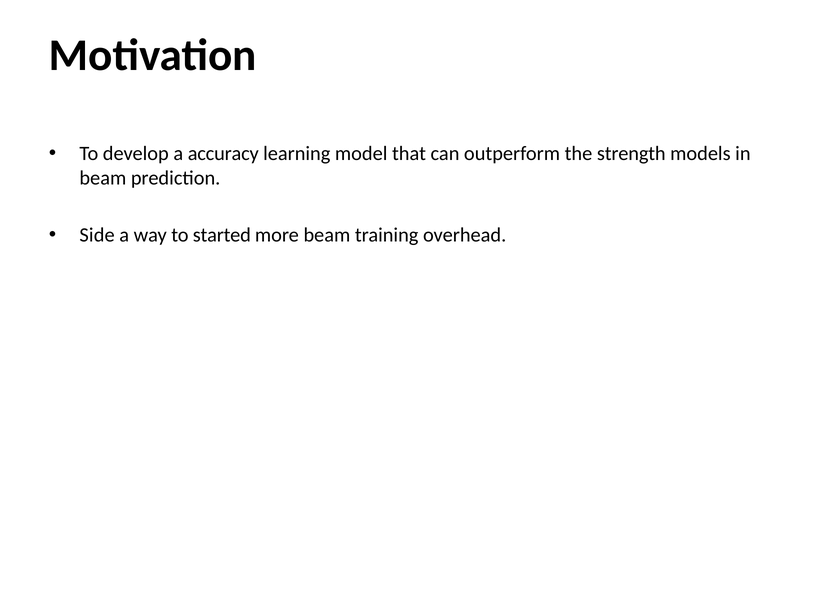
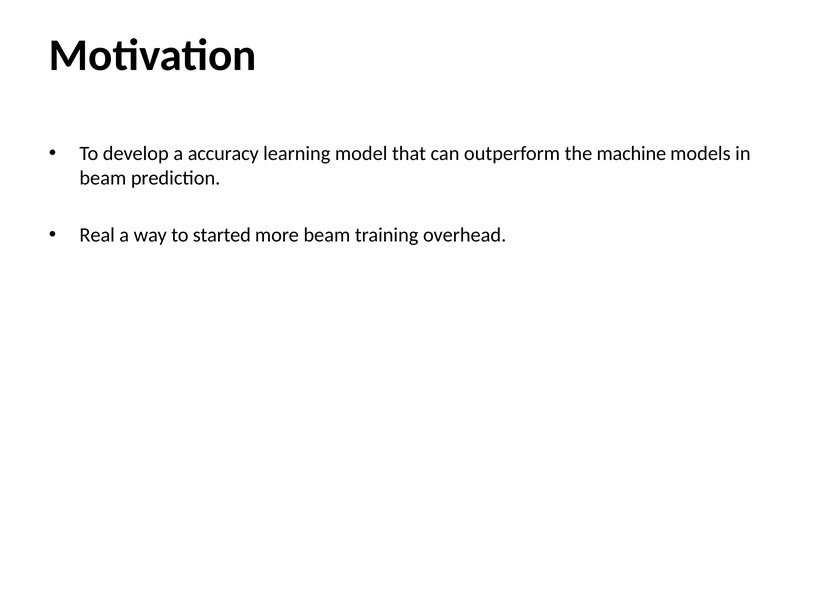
strength: strength -> machine (631, 154)
Side: Side -> Real (97, 235)
